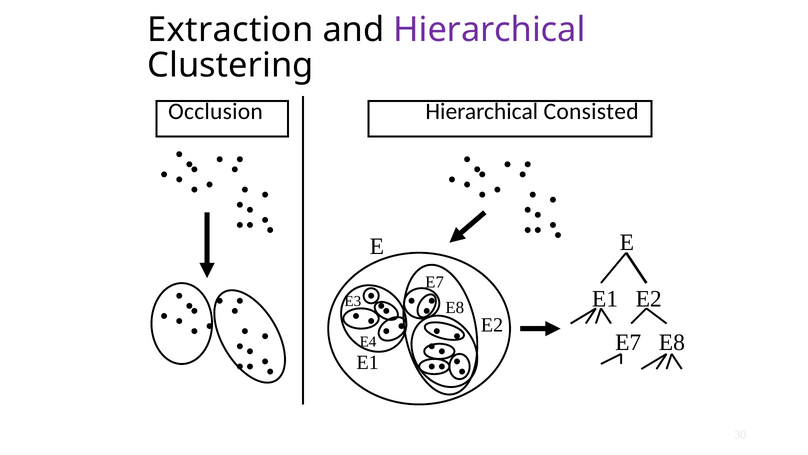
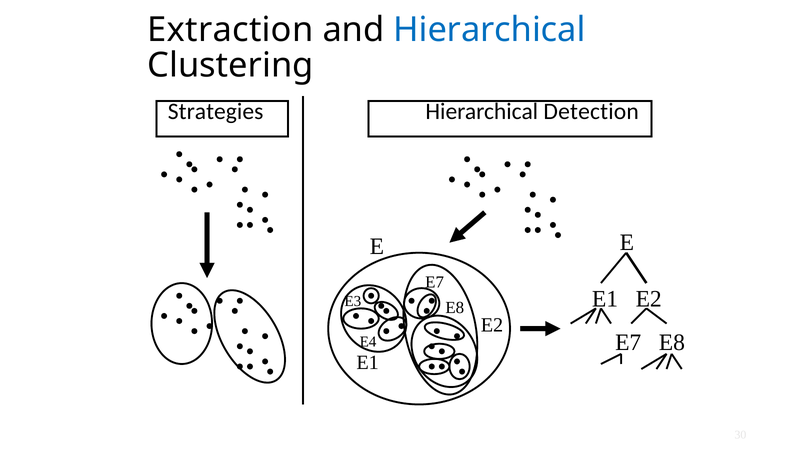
Hierarchical colour: purple -> blue (489, 30)
Occlusion: Occlusion -> Strategies (216, 112)
Consisted: Consisted -> Detection (591, 112)
